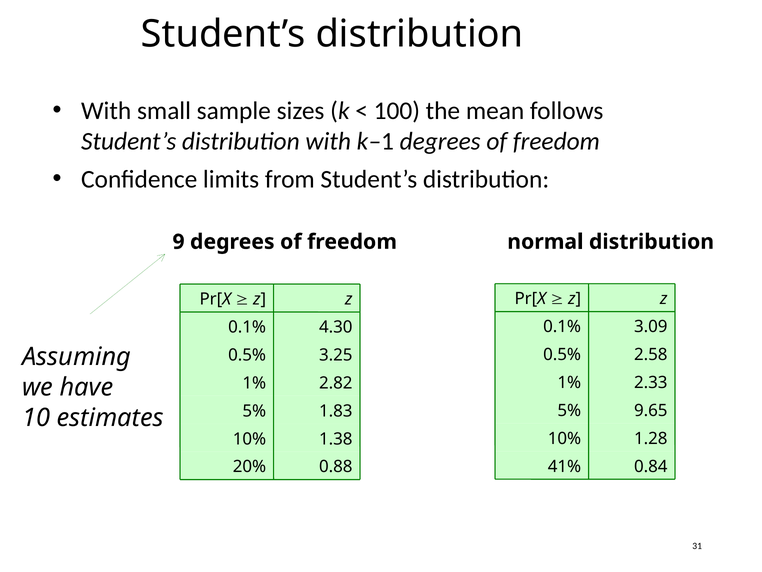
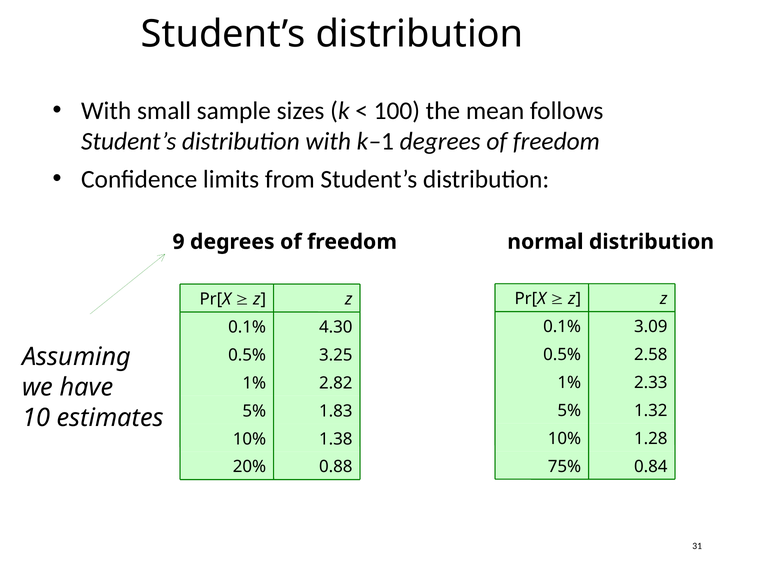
9.65: 9.65 -> 1.32 (651, 410)
41%: 41% -> 75% (564, 466)
